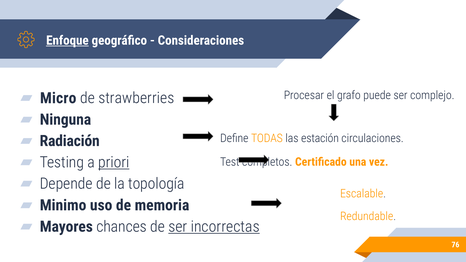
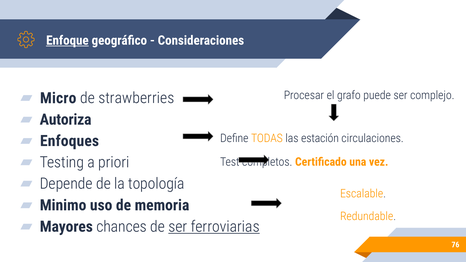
Ninguna: Ninguna -> Autoriza (66, 120)
Radiación: Radiación -> Enfoques (69, 141)
priori underline: present -> none (114, 162)
incorrectas: incorrectas -> ferroviarias (225, 227)
